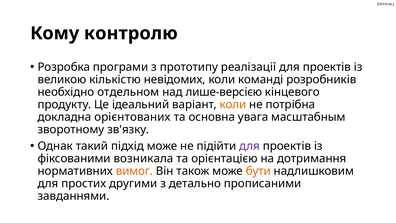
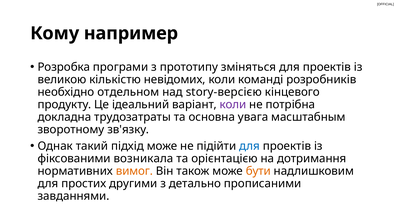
контролю: контролю -> например (131, 33)
реалізації: реалізації -> зміняться (249, 67)
лише-версією: лише-версією -> story-версією (224, 92)
коли colour: orange -> purple (233, 104)
орієнтованих: орієнтованих -> трудозатраты (133, 117)
для colour: purple -> blue (250, 146)
